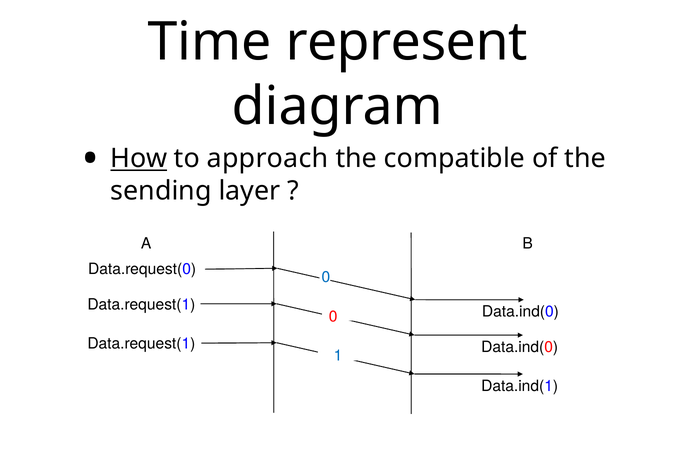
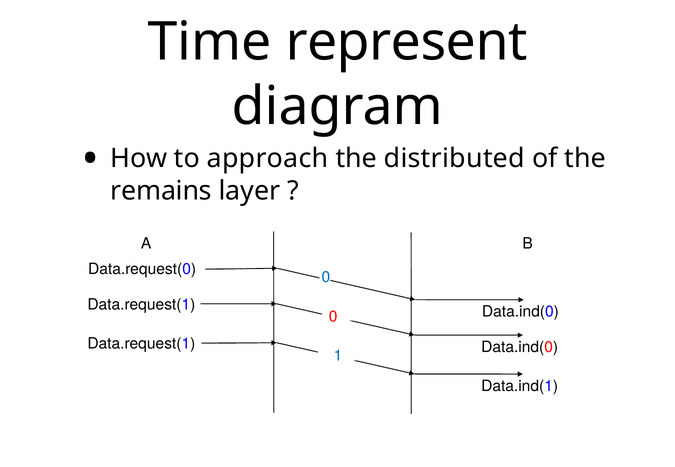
How underline: present -> none (139, 159)
compatible: compatible -> distributed (454, 159)
sending: sending -> remains (161, 191)
